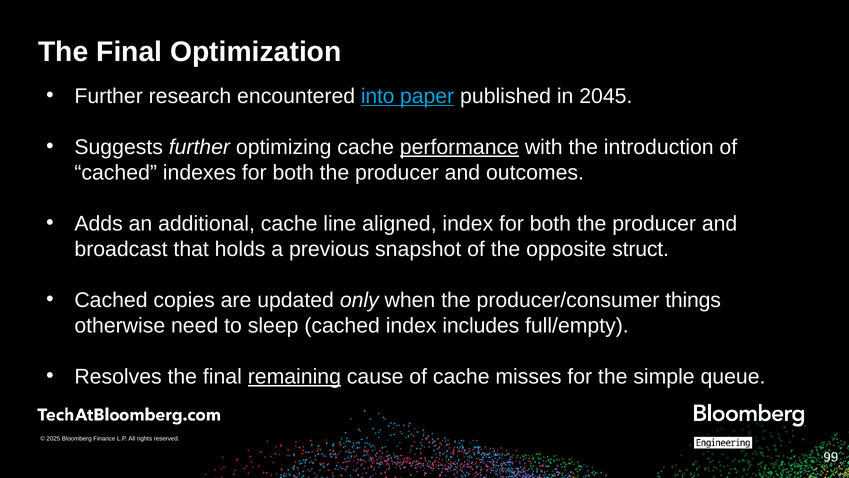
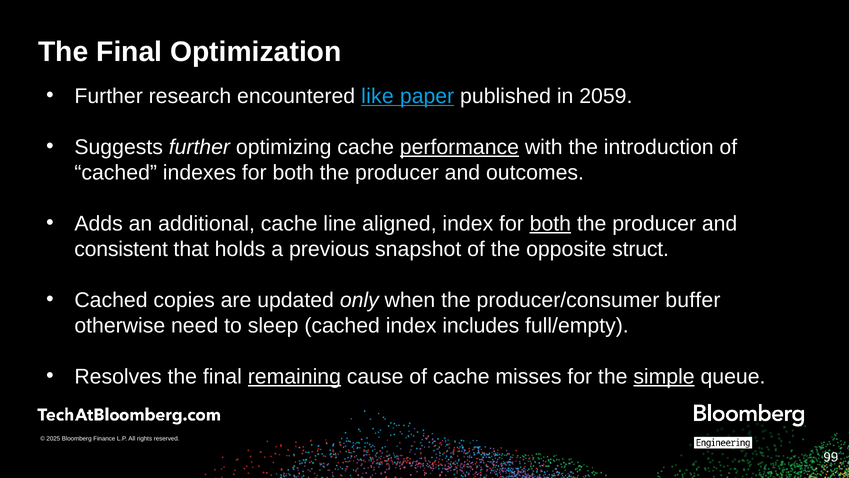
into: into -> like (377, 96)
2045: 2045 -> 2059 (606, 96)
both underline: none -> present (550, 223)
broadcast: broadcast -> consistent (121, 249)
things: things -> buffer (693, 300)
simple underline: none -> present (664, 376)
